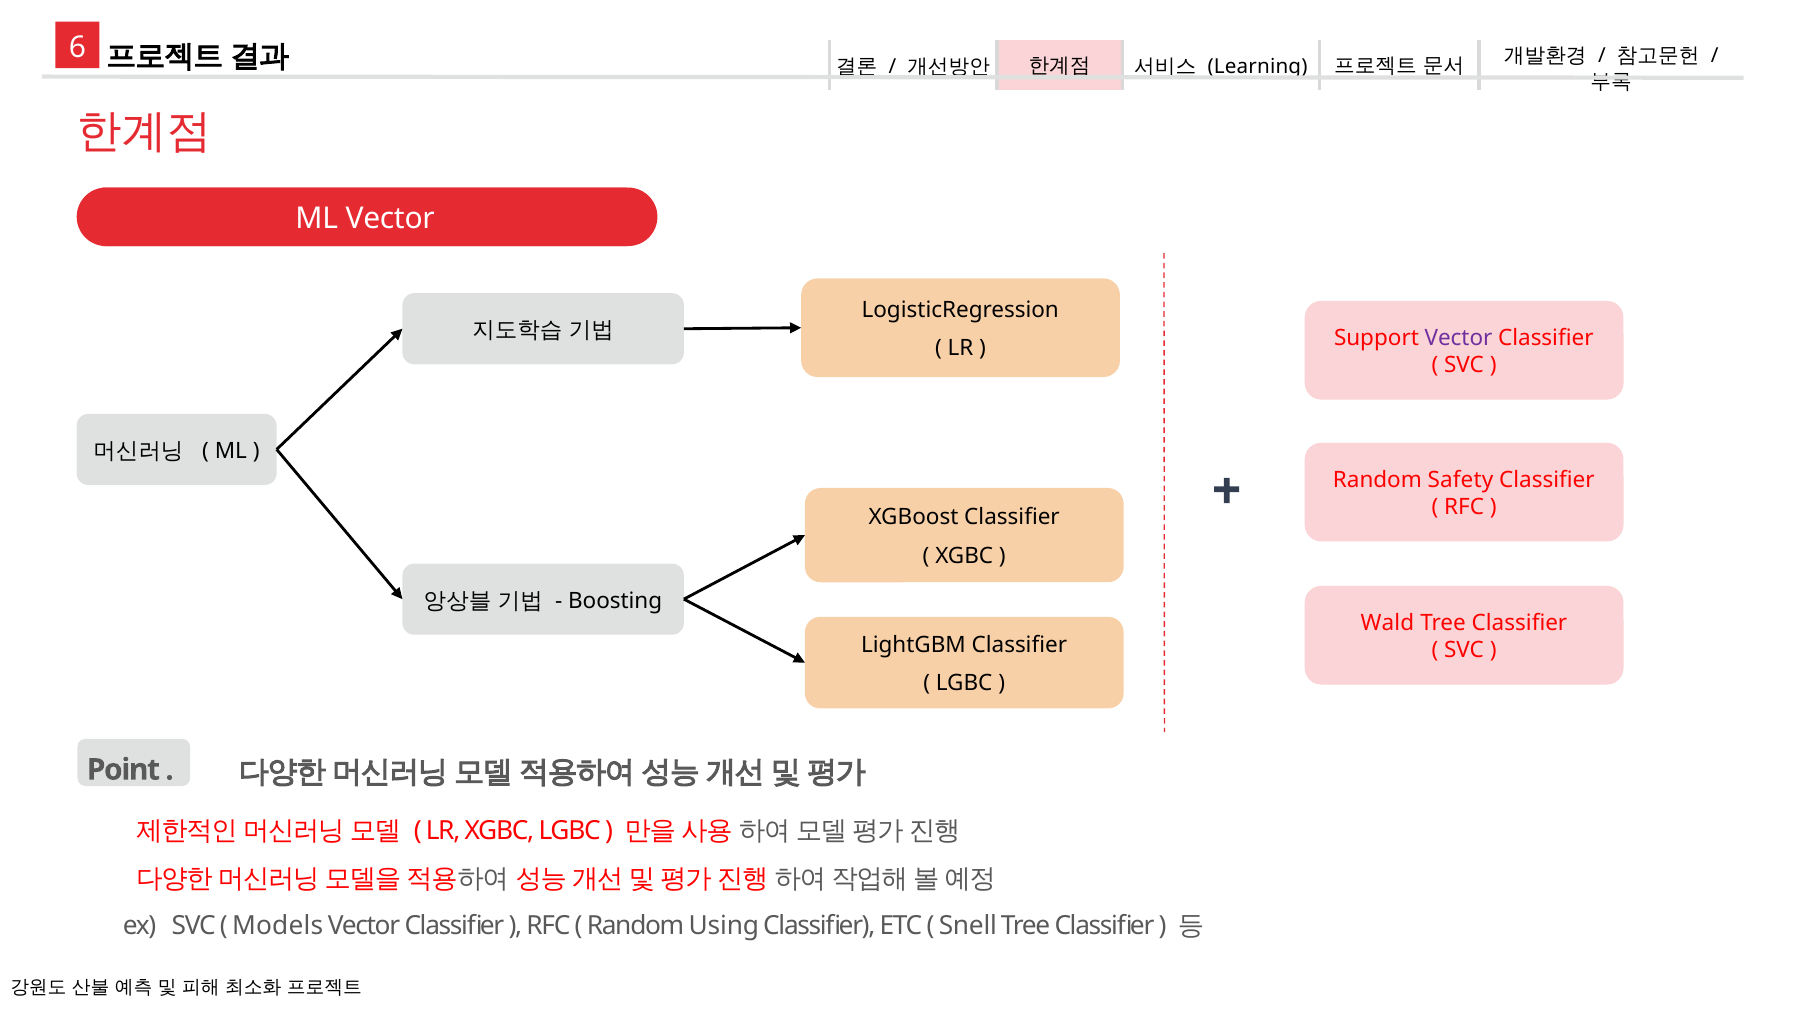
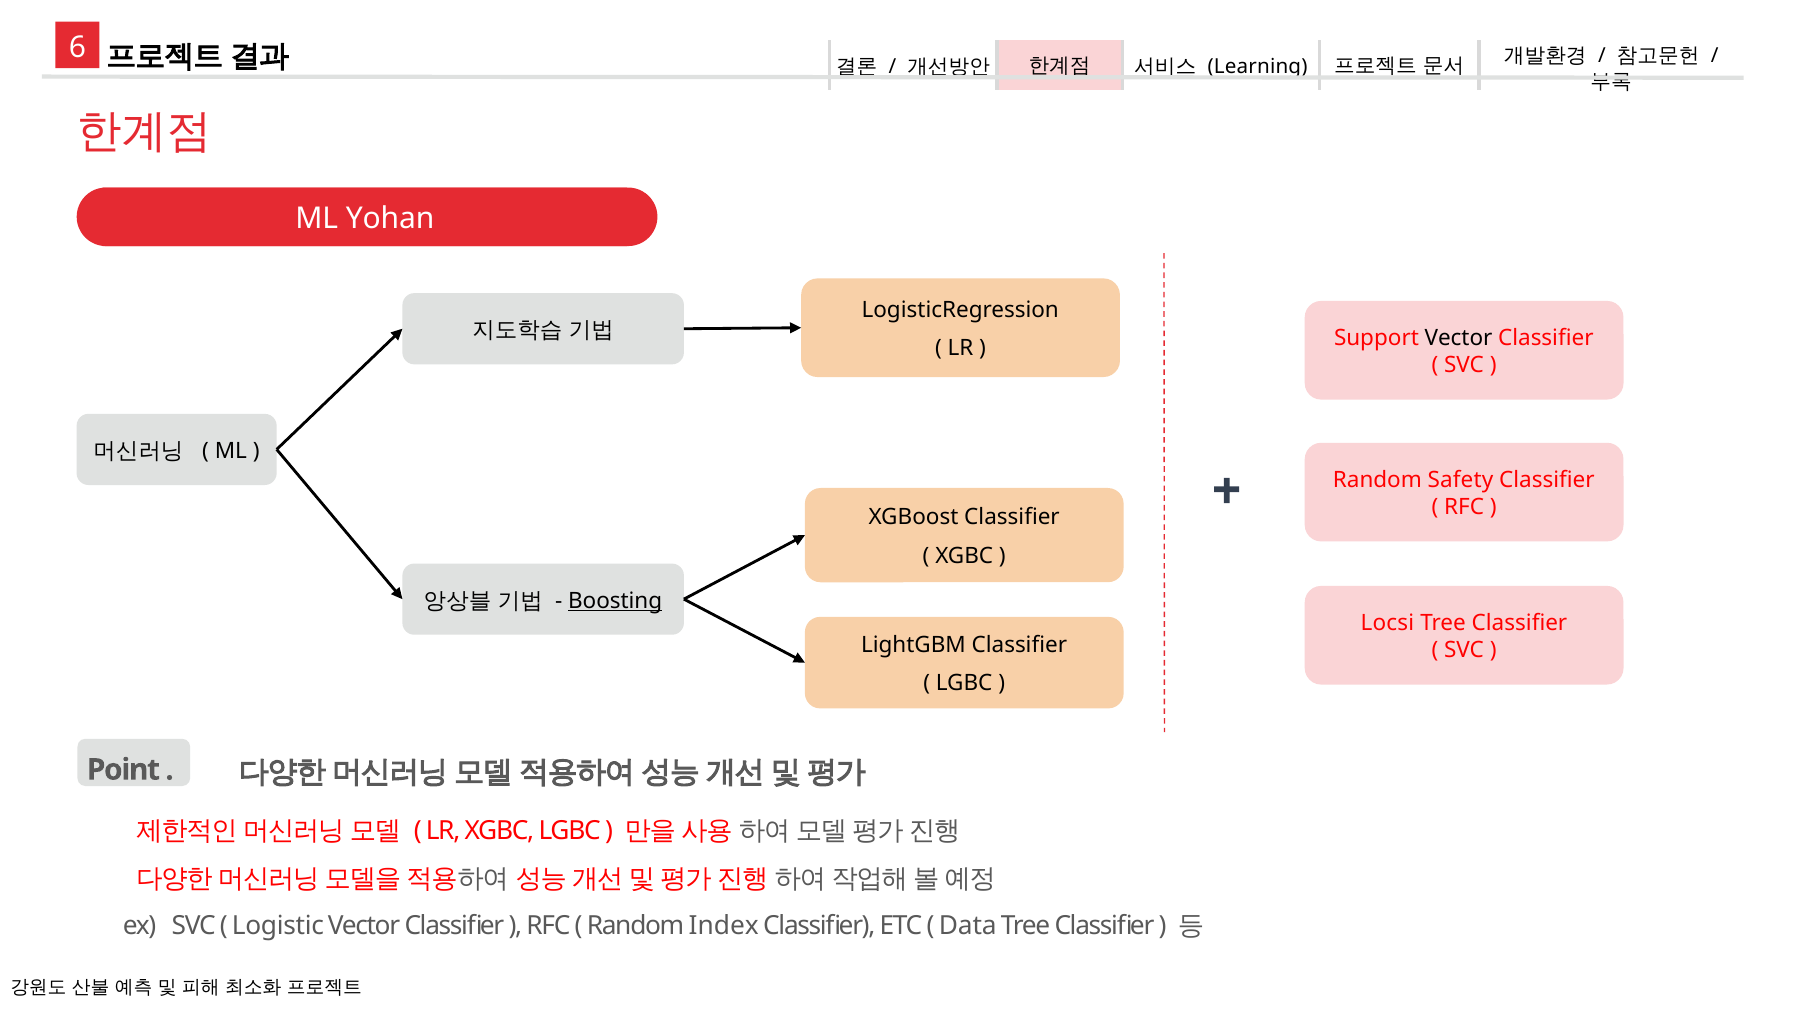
ML Vector: Vector -> Yohan (390, 219)
Vector colour: purple -> black (1459, 338)
Boosting underline: none -> present (615, 600)
Wald: Wald -> Locsi (1387, 623)
Models: Models -> Logistic (278, 925)
Using: Using -> Index (724, 925)
Snell: Snell -> Data (968, 925)
